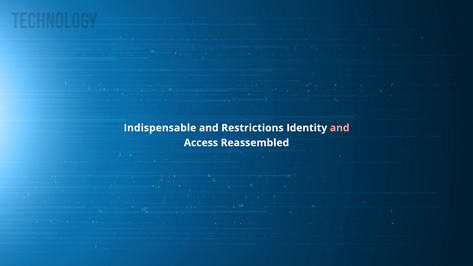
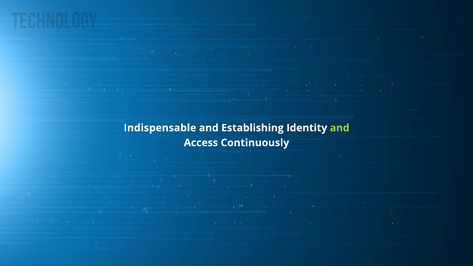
Restrictions: Restrictions -> Establishing (252, 128)
and colour: pink -> light green (340, 128)
Reassembled: Reassembled -> Continuously (255, 143)
